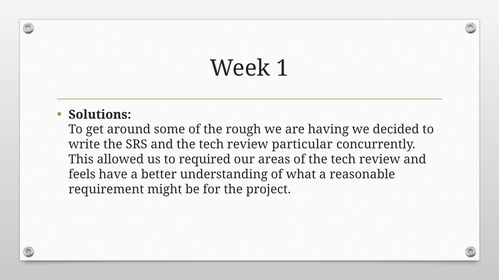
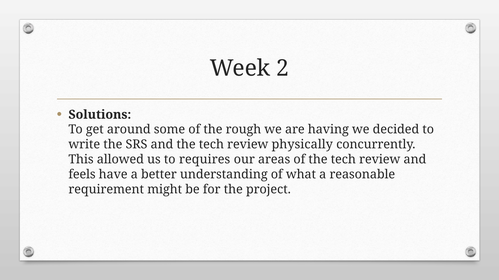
1: 1 -> 2 (283, 68)
particular: particular -> physically (302, 145)
required: required -> requires (205, 160)
